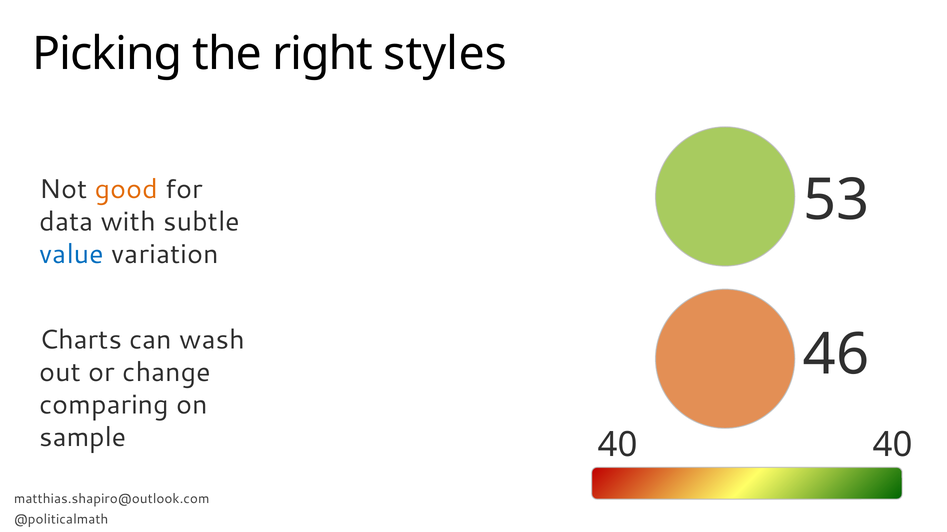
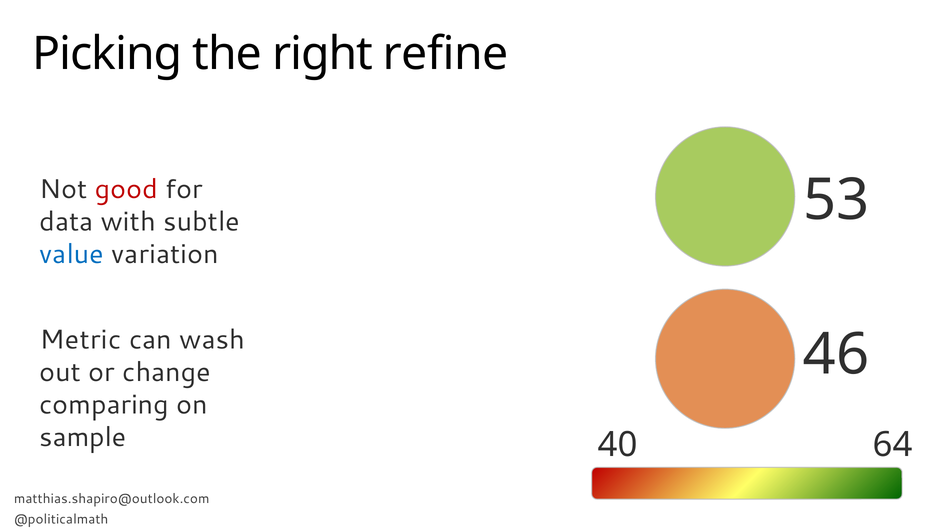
styles: styles -> refine (446, 54)
good colour: orange -> red (126, 190)
Charts: Charts -> Metric (80, 340)
40 40: 40 -> 64 (893, 445)
